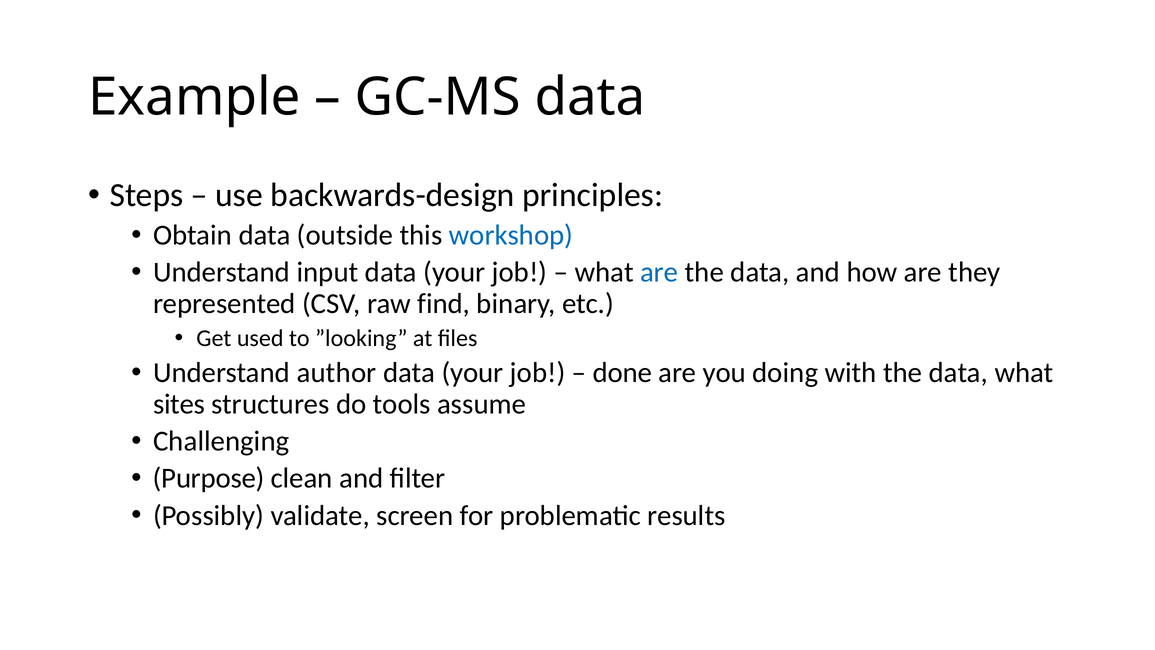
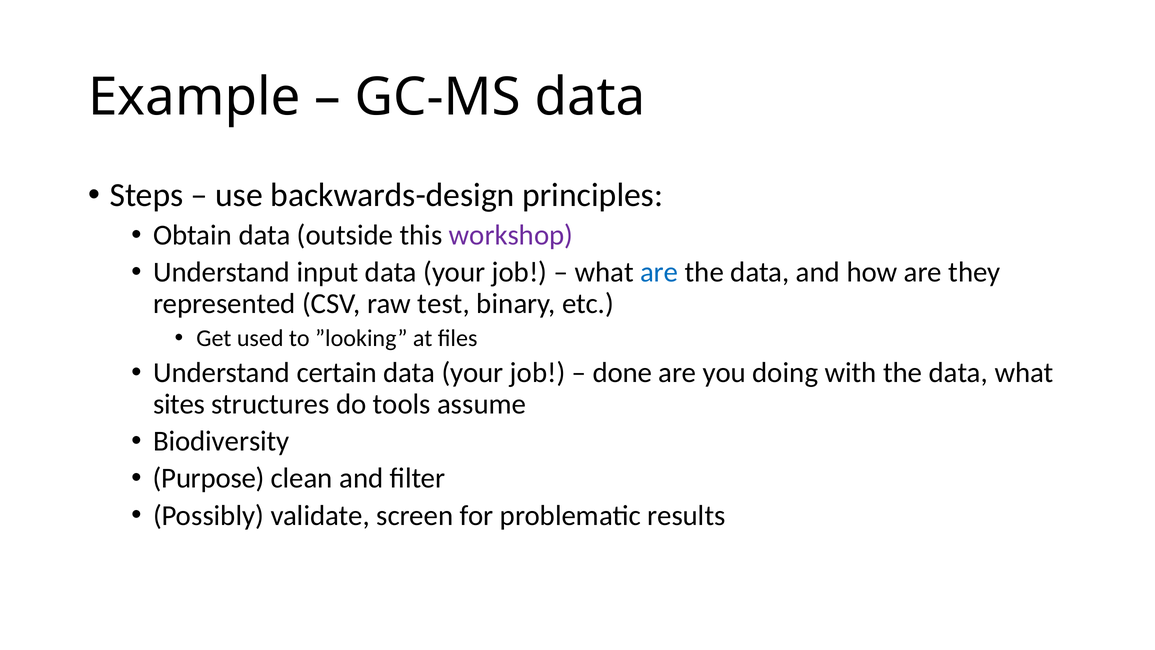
workshop colour: blue -> purple (511, 235)
find: find -> test (444, 303)
author: author -> certain (337, 373)
Challenging: Challenging -> Biodiversity (221, 441)
